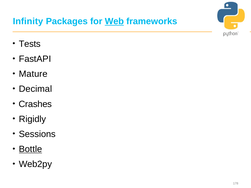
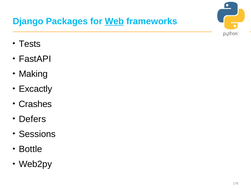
Infinity: Infinity -> Django (28, 21)
Mature: Mature -> Making (33, 74)
Decimal: Decimal -> Excactly (36, 89)
Rigidly: Rigidly -> Defers (32, 119)
Bottle underline: present -> none (30, 149)
